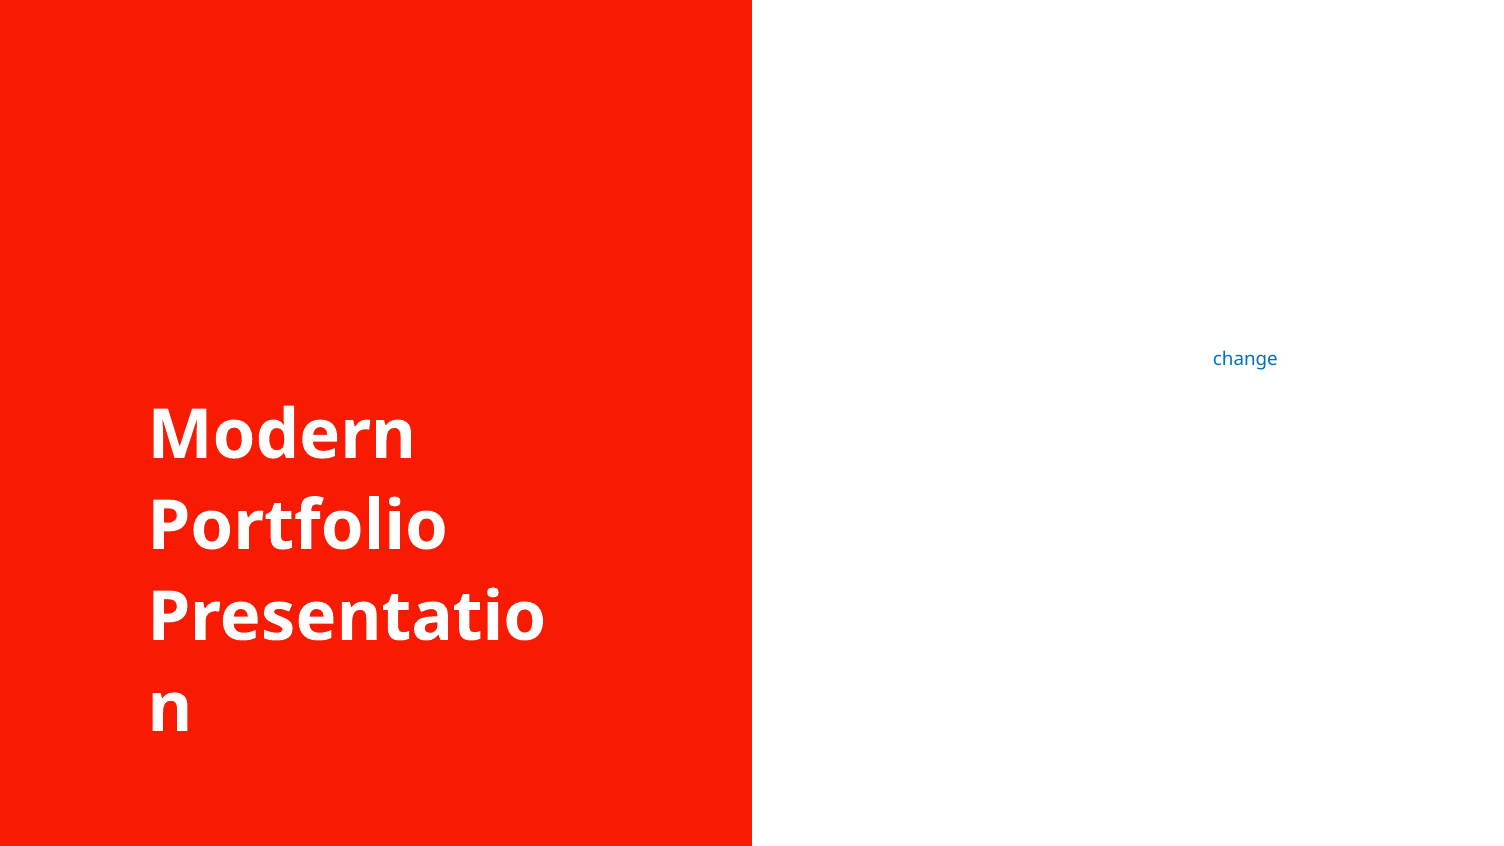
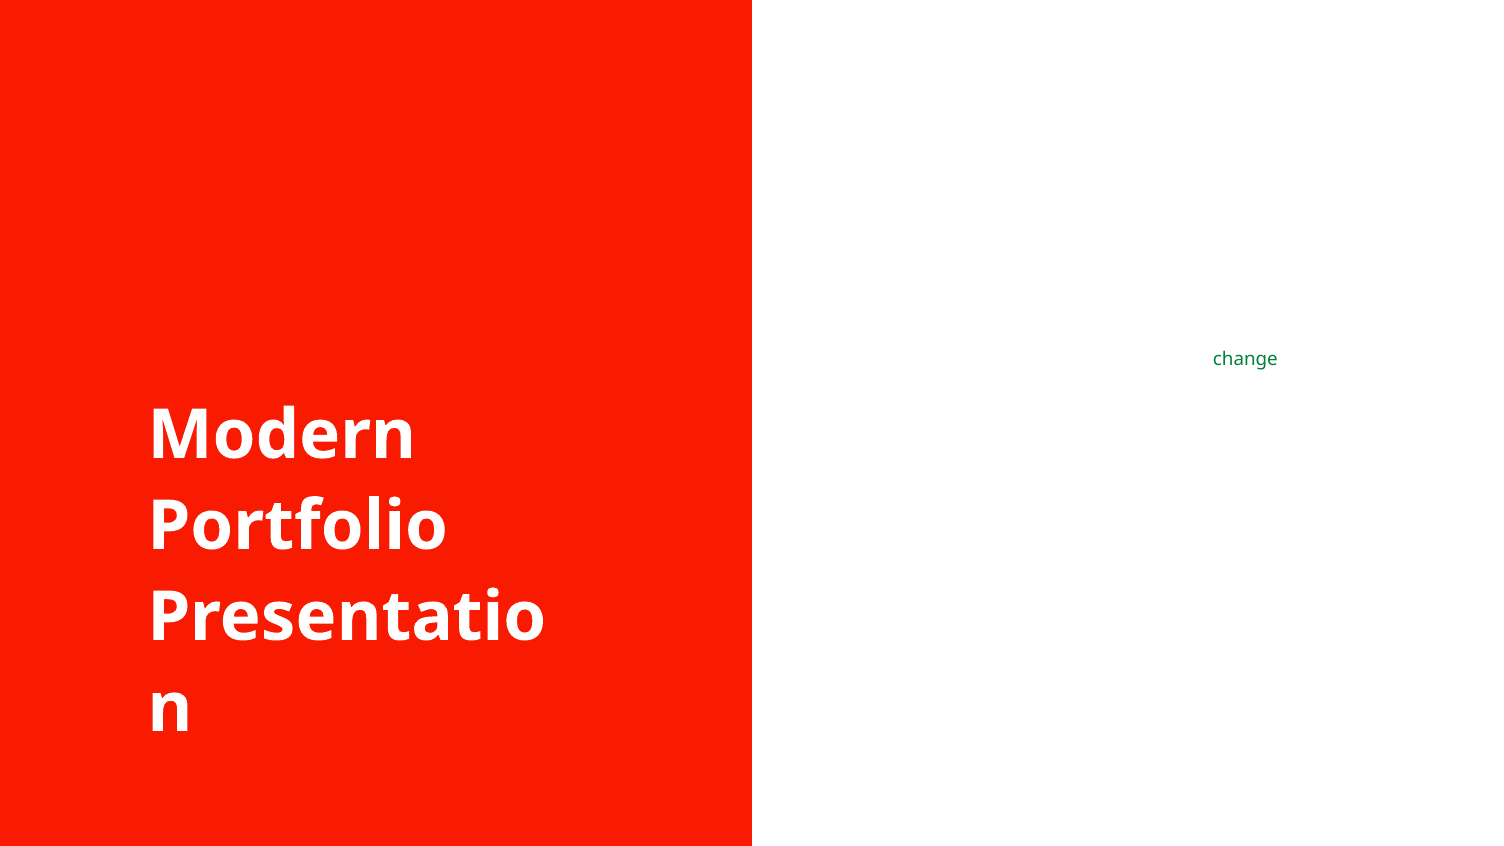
change colour: blue -> green (1245, 360)
